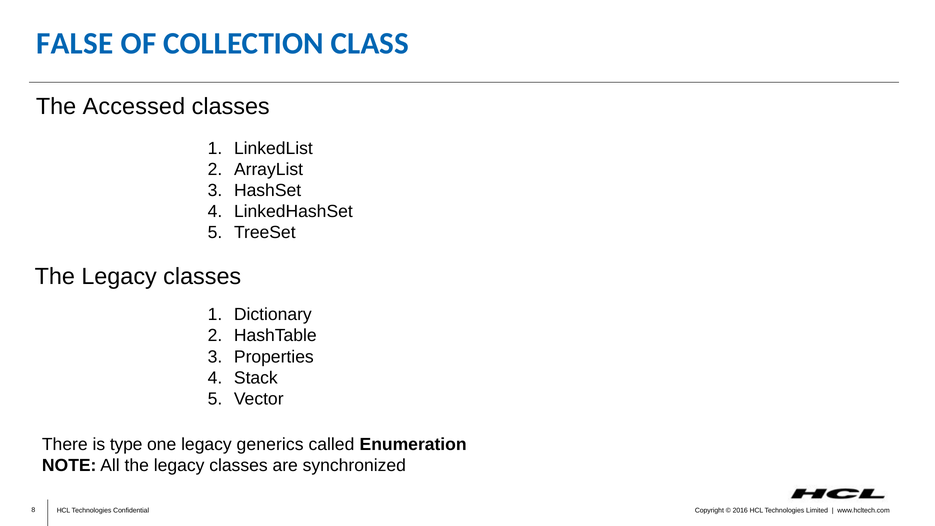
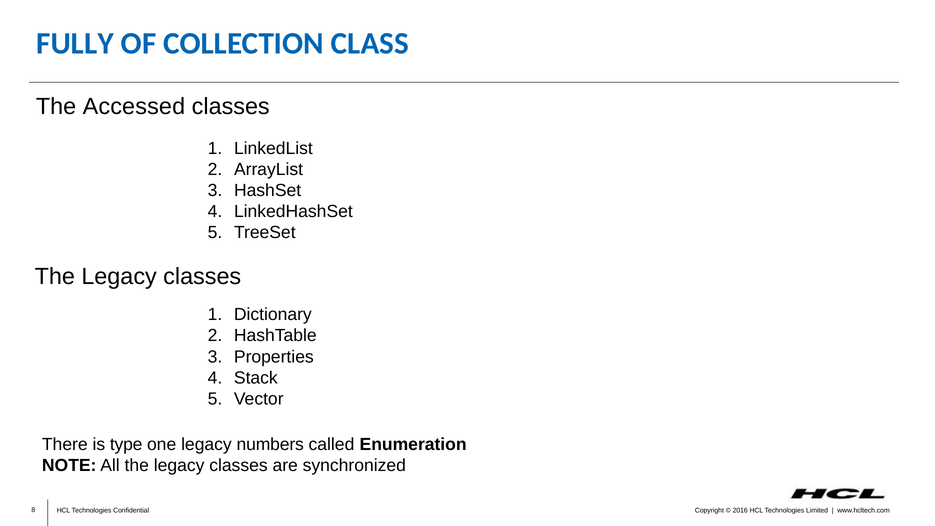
FALSE: FALSE -> FULLY (75, 43)
generics: generics -> numbers (270, 444)
